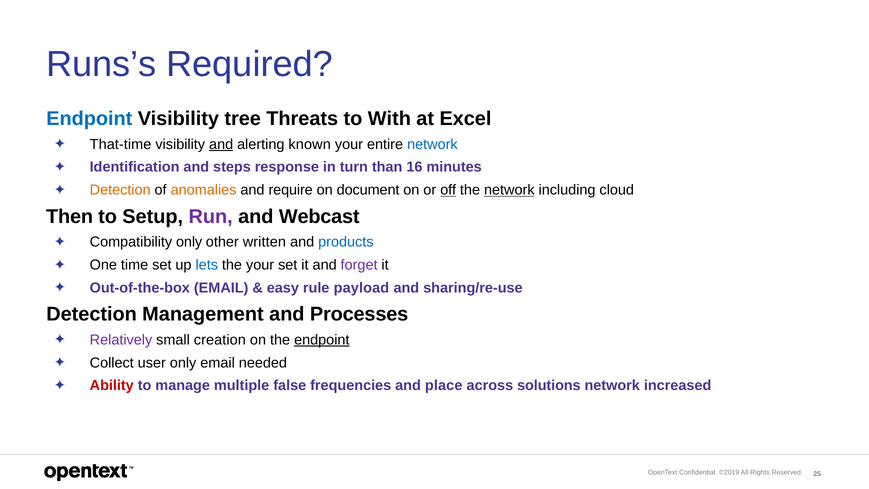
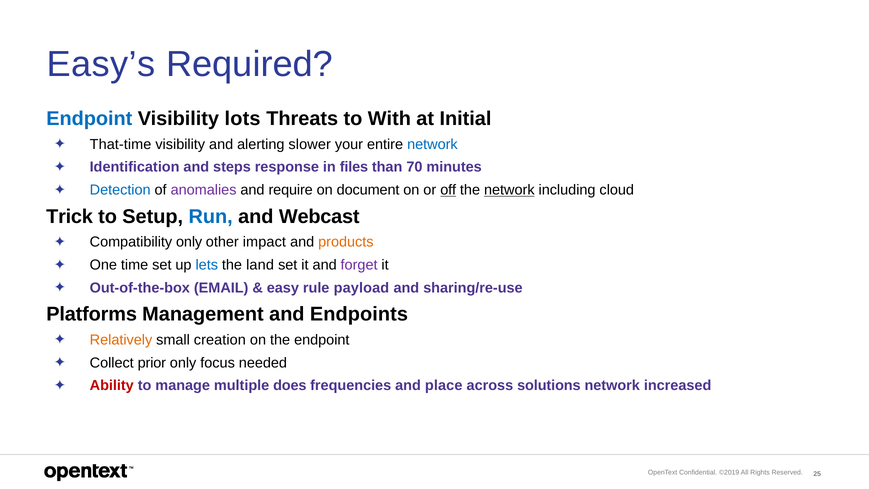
Runs’s: Runs’s -> Easy’s (101, 64)
tree: tree -> lots (243, 119)
Excel: Excel -> Initial (465, 119)
and underline: present -> none (221, 144)
known: known -> slower (310, 144)
turn: turn -> files (354, 167)
16: 16 -> 70 (414, 167)
Detection colour: orange -> blue (120, 190)
anomalies colour: orange -> purple (204, 190)
Then: Then -> Trick (70, 216)
Run colour: purple -> blue (211, 216)
written: written -> impact (264, 242)
products colour: blue -> orange (346, 242)
the your: your -> land (260, 265)
Detection: Detection -> Platforms (92, 314)
Processes: Processes -> Endpoints (359, 314)
Relatively colour: purple -> orange (121, 340)
endpoint underline: present -> none (322, 340)
user: user -> prior (152, 363)
only email: email -> focus (218, 363)
false: false -> does (290, 385)
